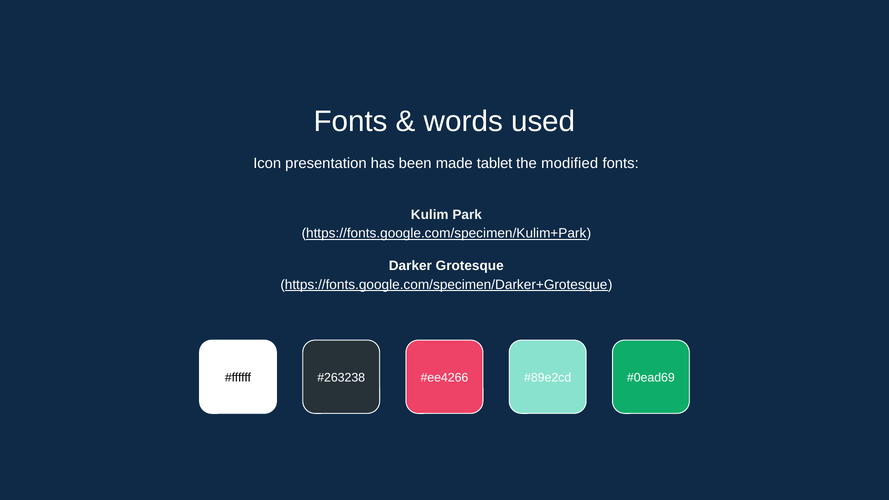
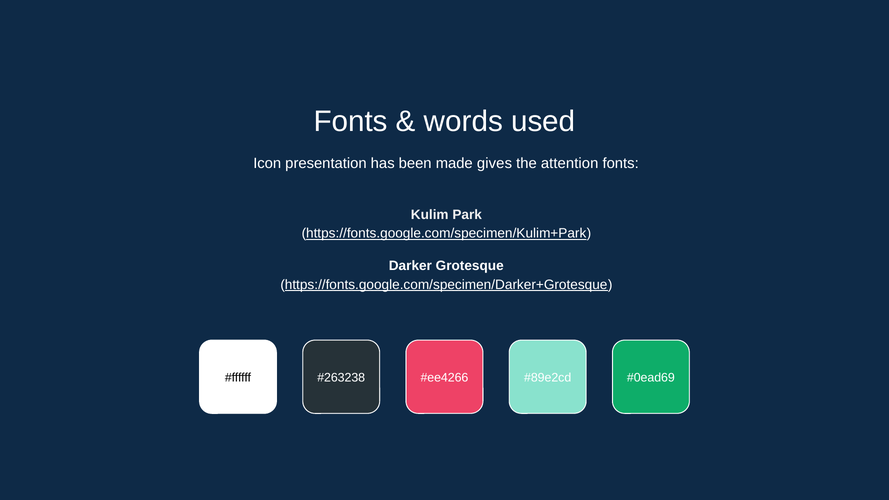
tablet: tablet -> gives (494, 163)
modified: modified -> attention (570, 163)
